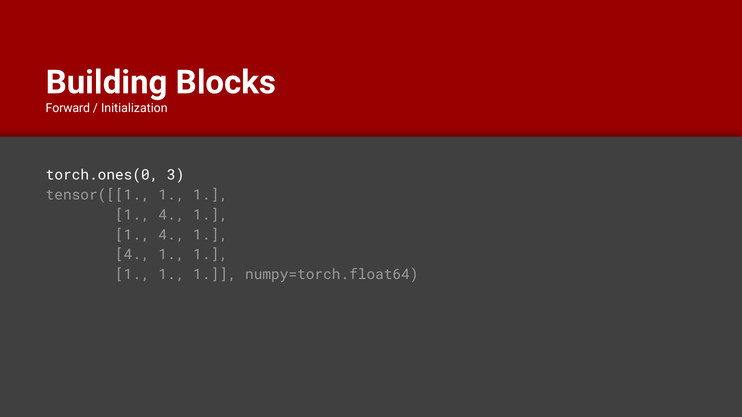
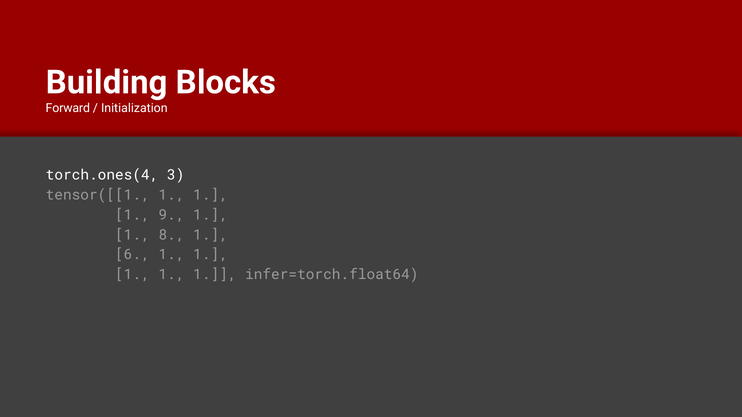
torch.ones(0: torch.ones(0 -> torch.ones(4 (102, 175)
4: 4 -> 9 (171, 215)
4: 4 -> 8 (171, 235)
4: 4 -> 6 (132, 255)
numpy=torch.float64: numpy=torch.float64 -> infer=torch.float64 (332, 275)
